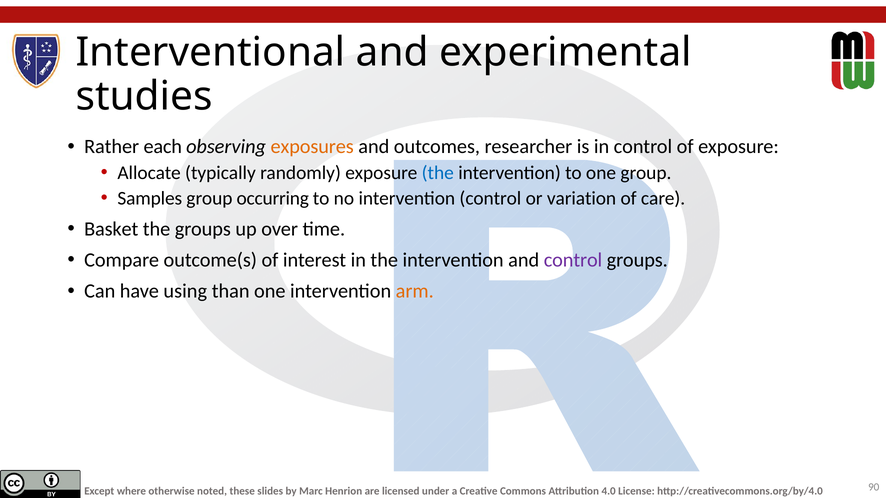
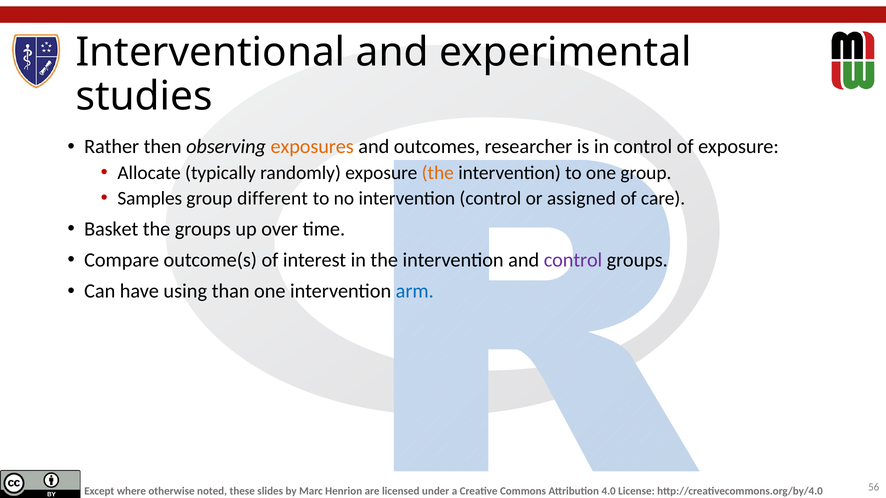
each: each -> then (163, 147)
the colour: blue -> orange (438, 173)
occurring: occurring -> different (273, 198)
variation: variation -> assigned (581, 198)
arm colour: orange -> blue (415, 291)
90: 90 -> 56 (874, 488)
